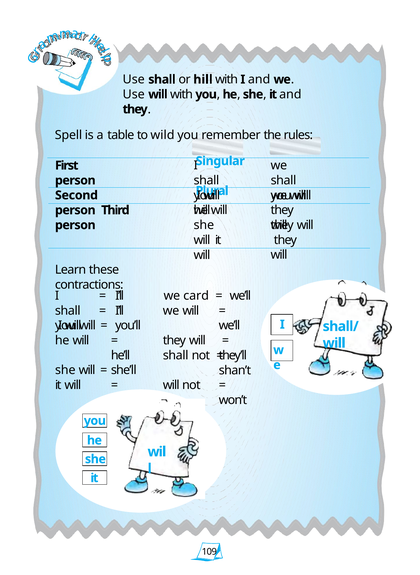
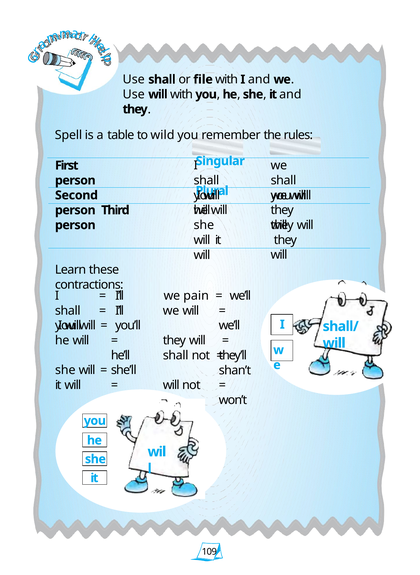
hill: hill -> file (203, 79)
card: card -> pain (196, 296)
